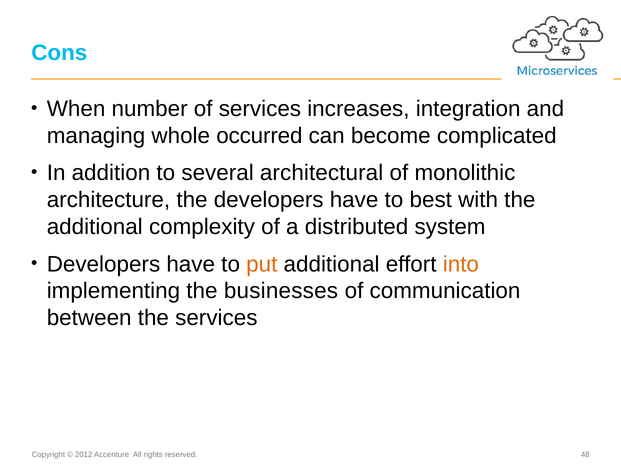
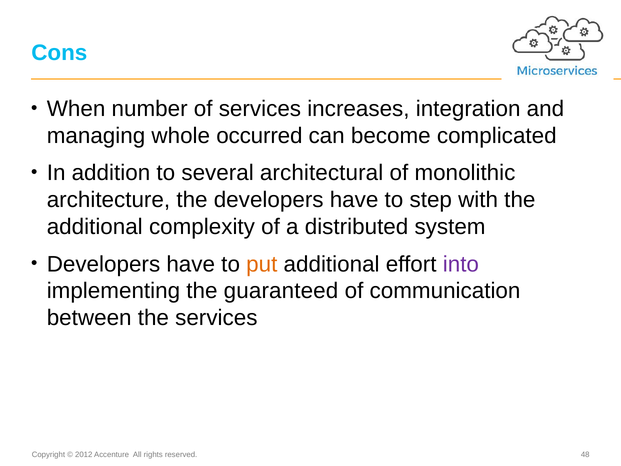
best: best -> step (431, 200)
into colour: orange -> purple (461, 264)
businesses: businesses -> guaranteed (281, 291)
